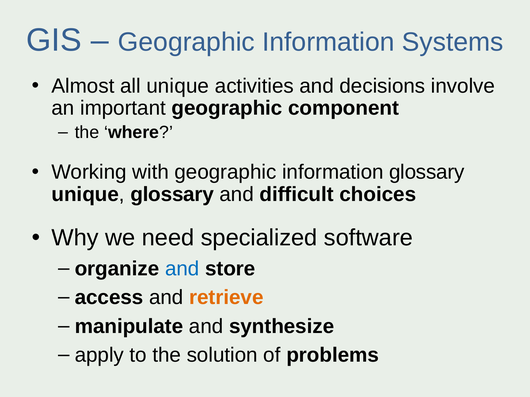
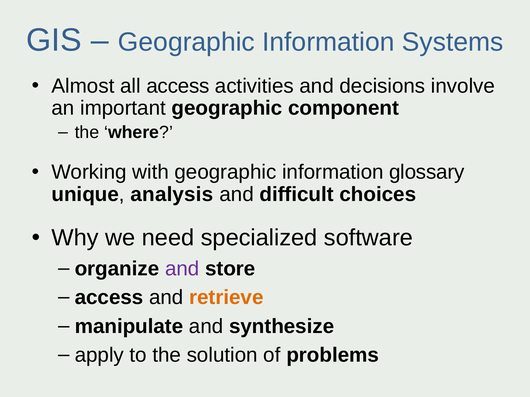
all unique: unique -> access (178, 86)
unique glossary: glossary -> analysis (172, 195)
and colour: blue -> purple (182, 269)
